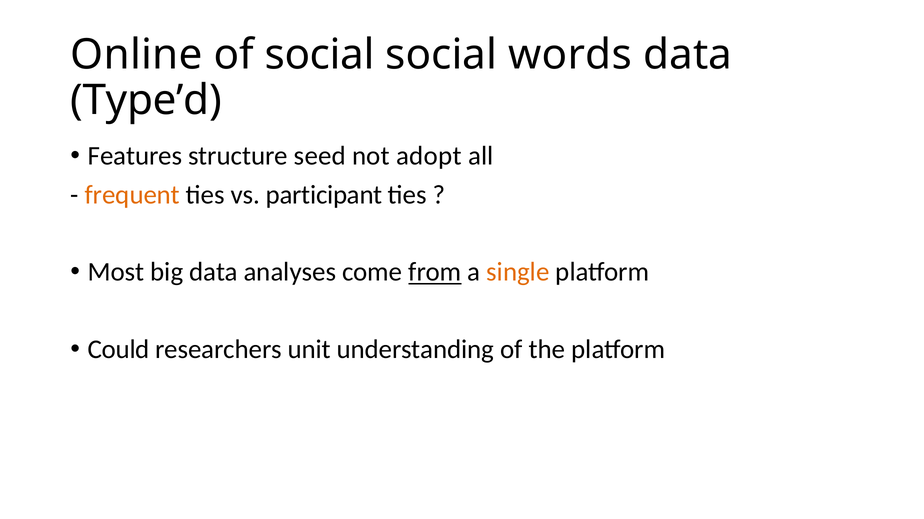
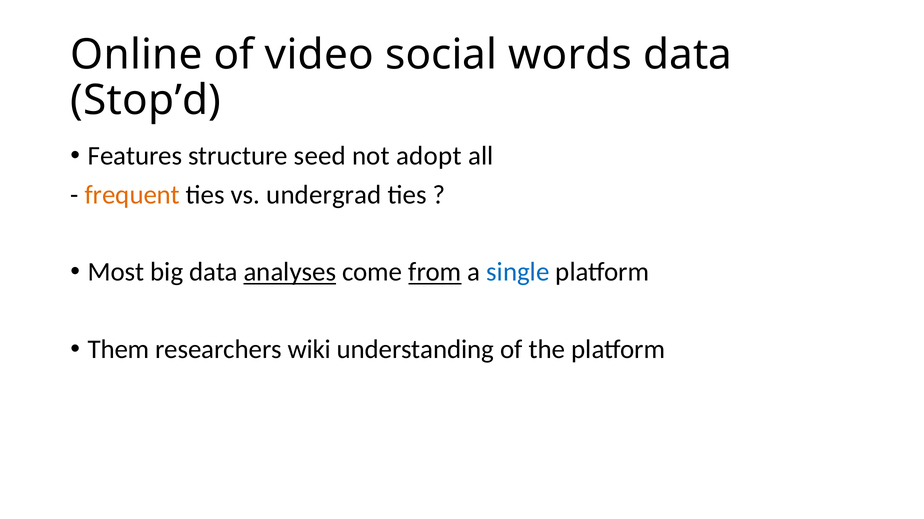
of social: social -> video (319, 55)
Type’d: Type’d -> Stop’d (146, 101)
participant: participant -> undergrad (324, 195)
analyses underline: none -> present (290, 272)
single colour: orange -> blue (518, 272)
Could: Could -> Them (119, 350)
unit: unit -> wiki (309, 350)
